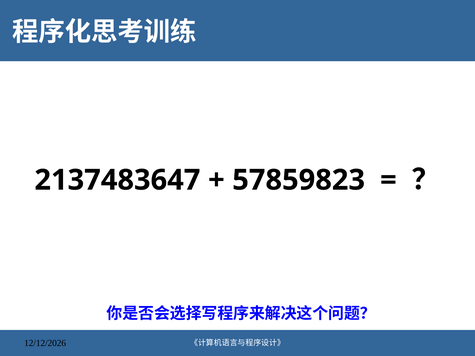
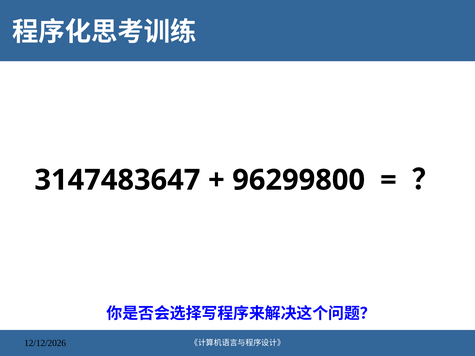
2137483647: 2137483647 -> 3147483647 (117, 180)
57859823: 57859823 -> 96299800 (299, 180)
